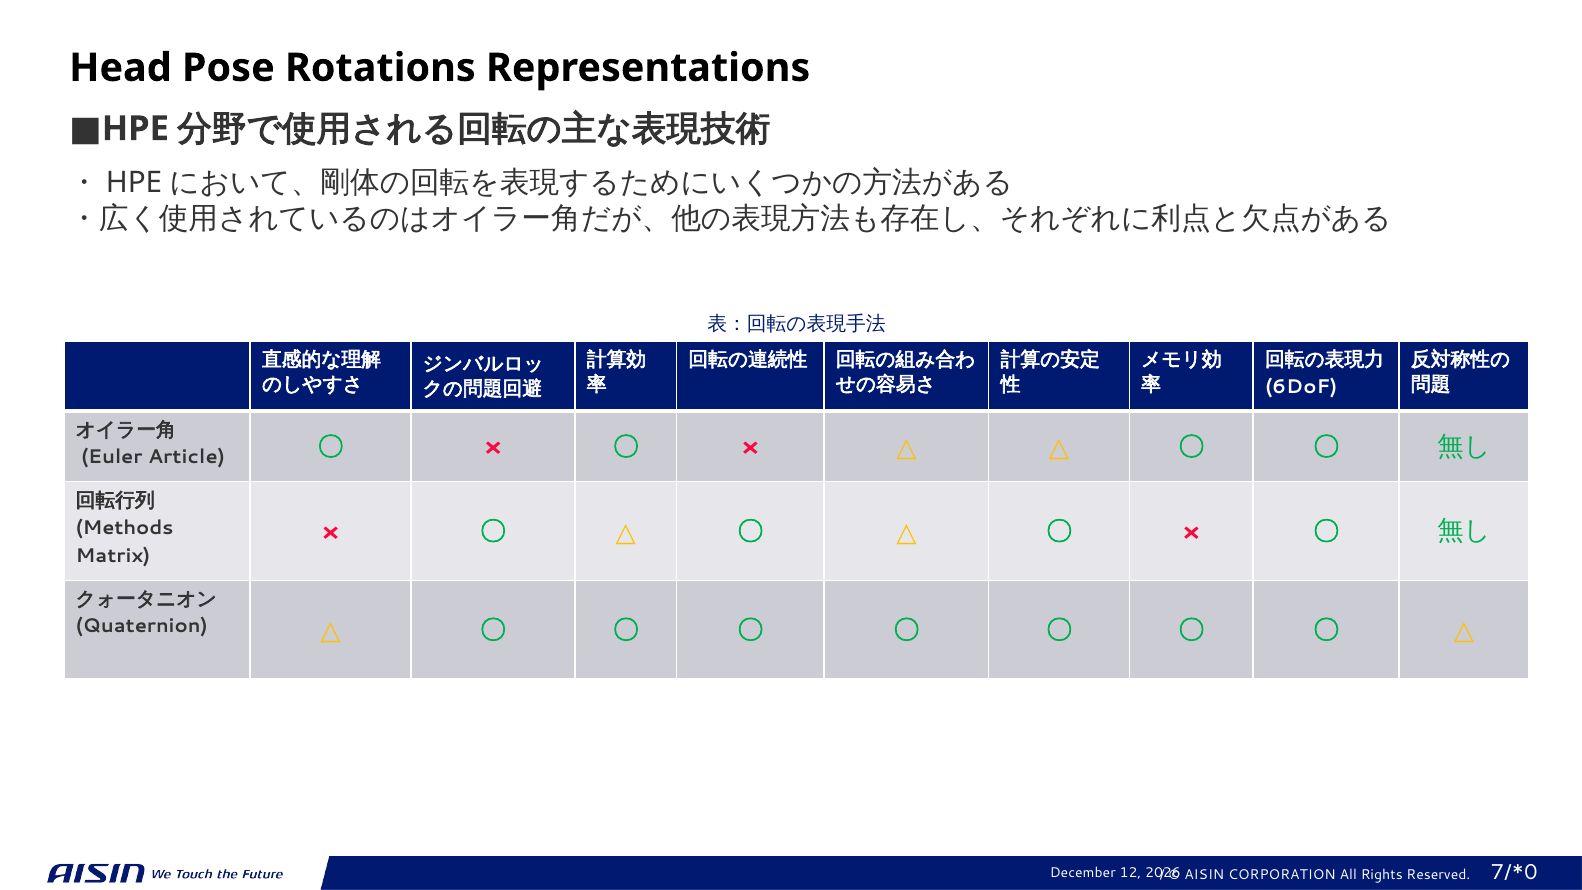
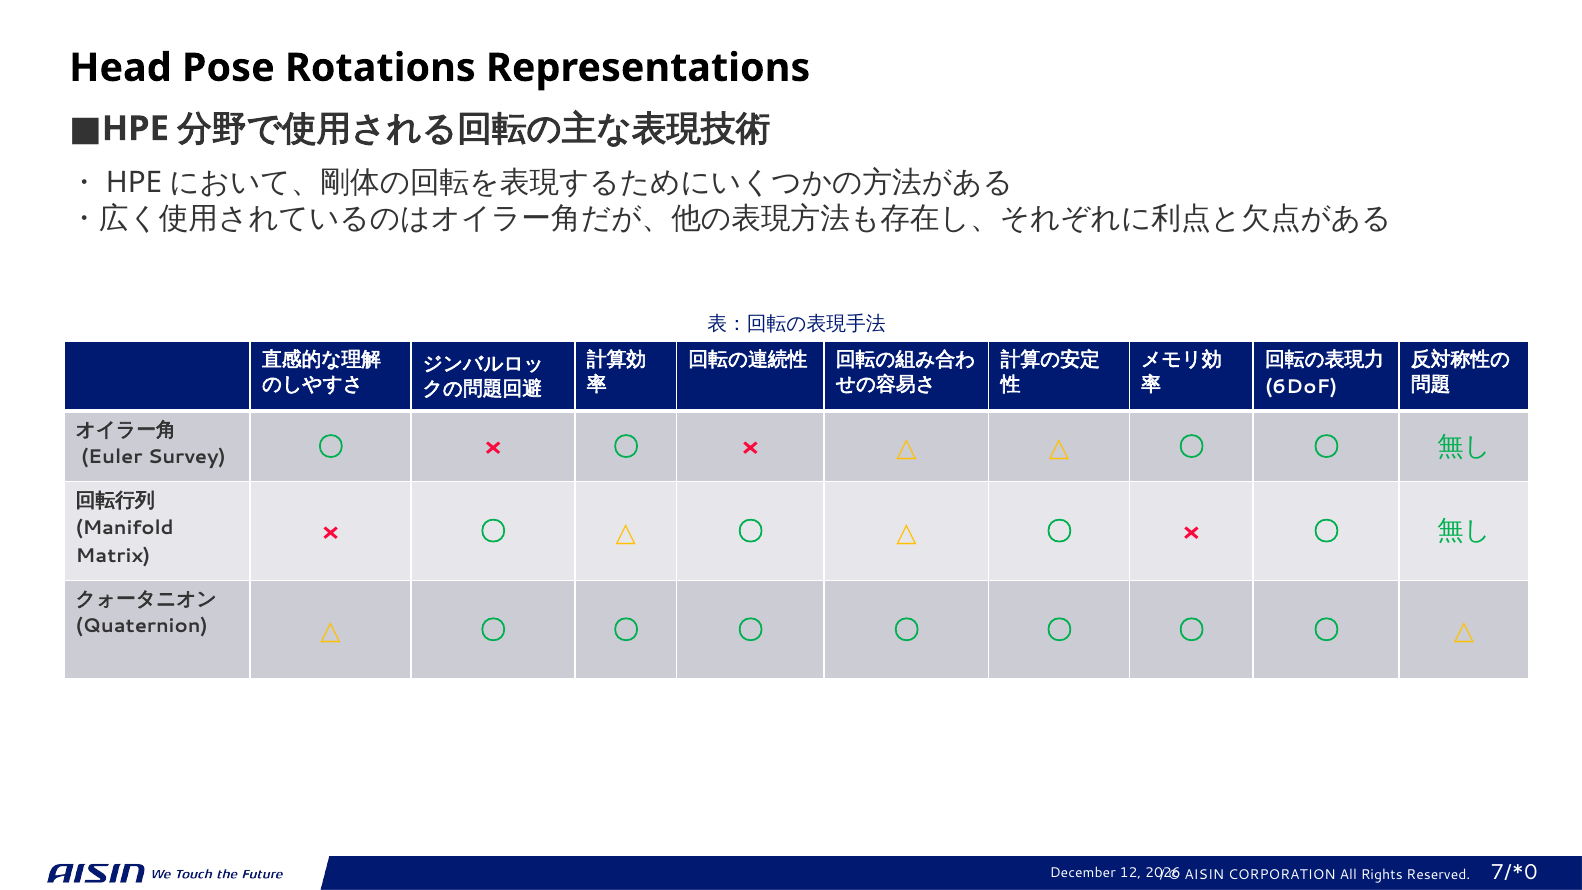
Article: Article -> Survey (187, 457)
Methods: Methods -> Manifold (125, 528)
